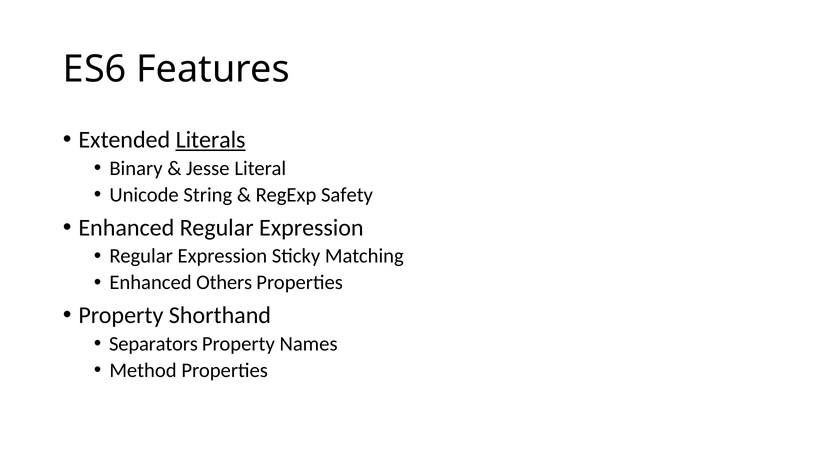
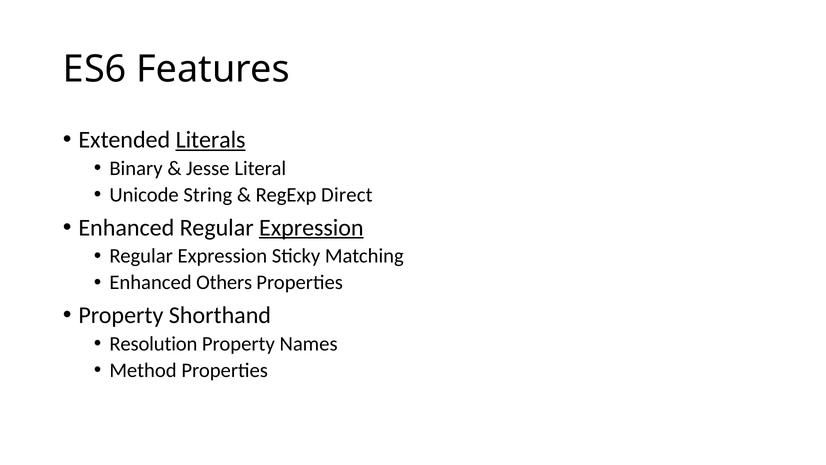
Safety: Safety -> Direct (347, 195)
Expression underline: none -> present (311, 227)
Separators: Separators -> Resolution (153, 344)
